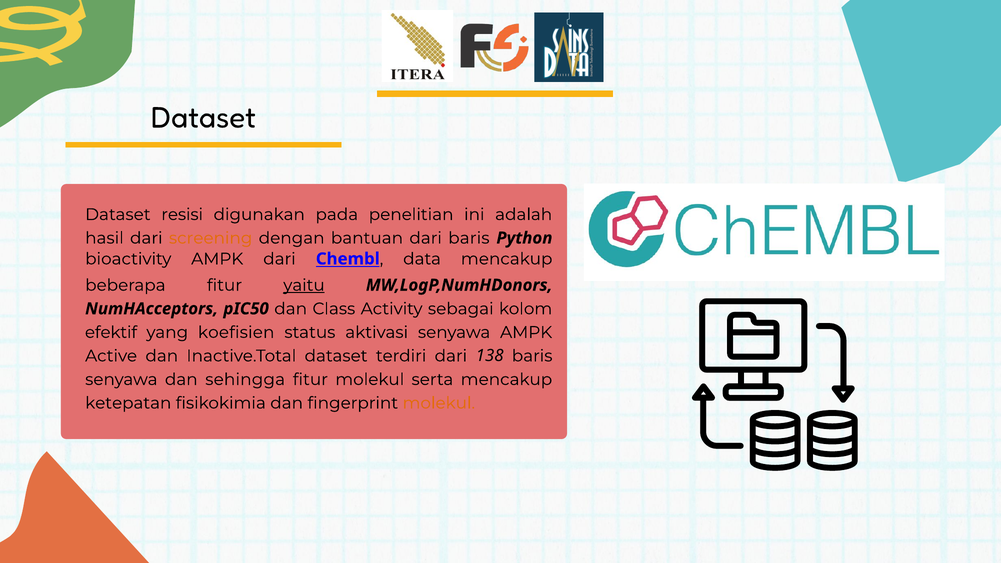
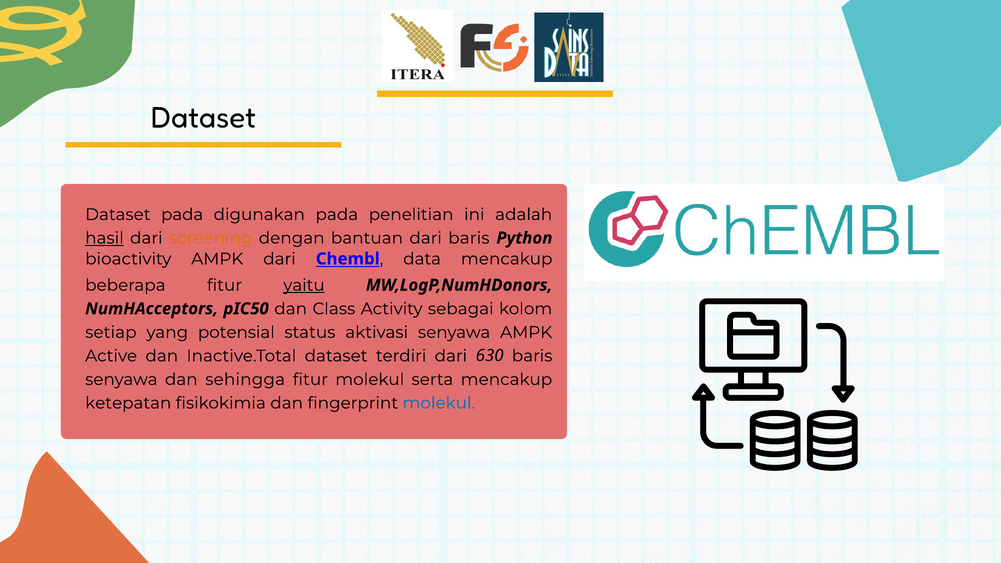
Dataset resisi: resisi -> pada (182, 215)
hasil underline: none -> present (104, 238)
efektif: efektif -> setiap (111, 332)
koefisien: koefisien -> potensial (236, 332)
138: 138 -> 630 (490, 356)
molekul colour: orange -> blue (439, 403)
